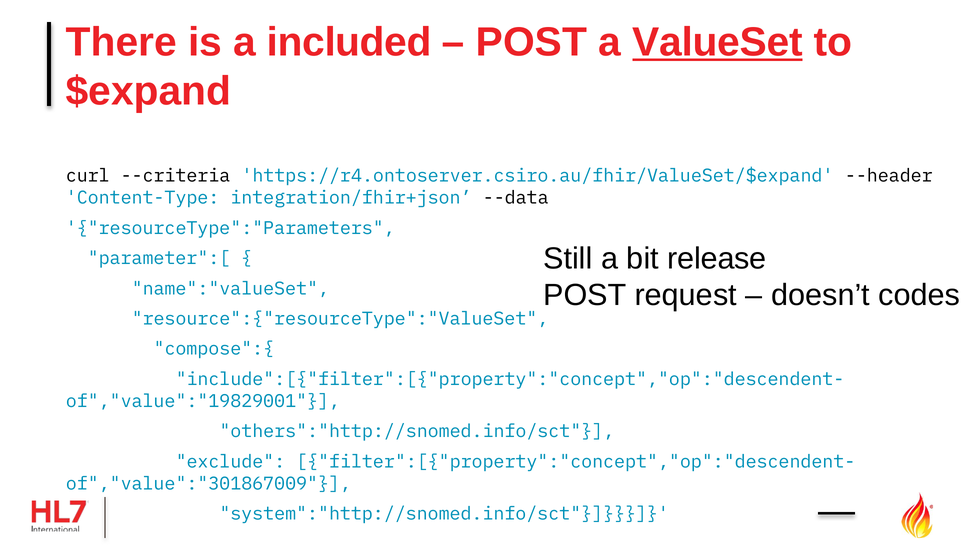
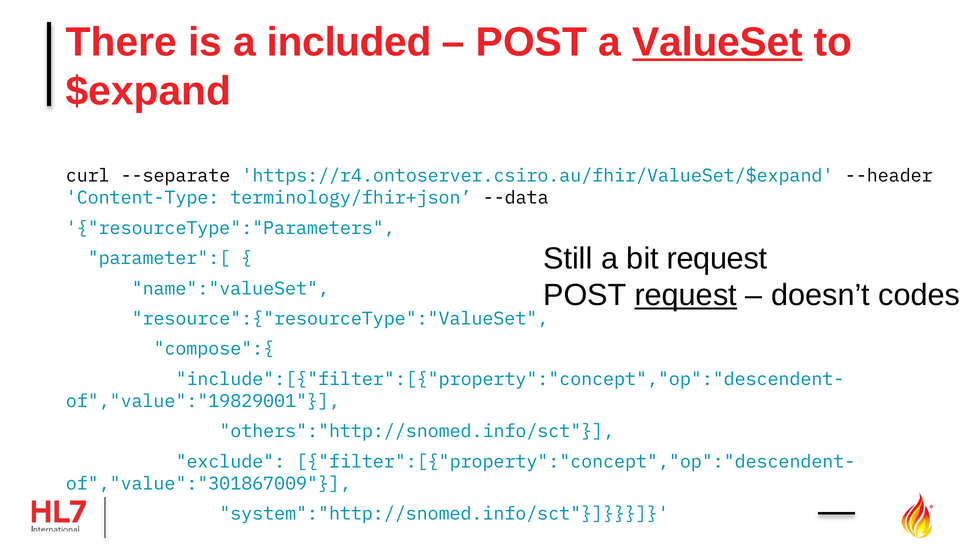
--criteria: --criteria -> --separate (175, 176)
integration/fhir+json: integration/fhir+json -> terminology/fhir+json (351, 198)
bit release: release -> request (717, 259)
request underline: none -> present (686, 295)
